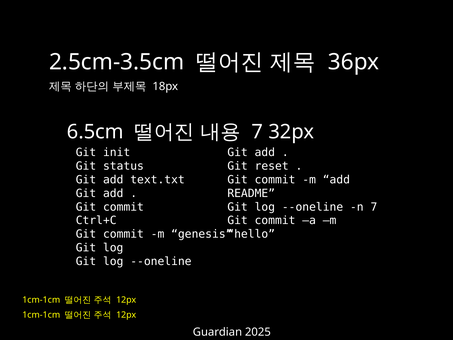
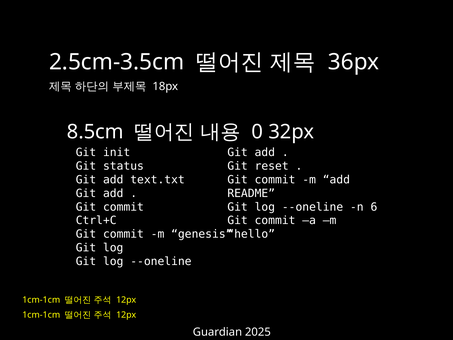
6.5cm: 6.5cm -> 8.5cm (95, 132)
7: 7 -> 0 (257, 132)
n 7: 7 -> 6 (374, 207)
